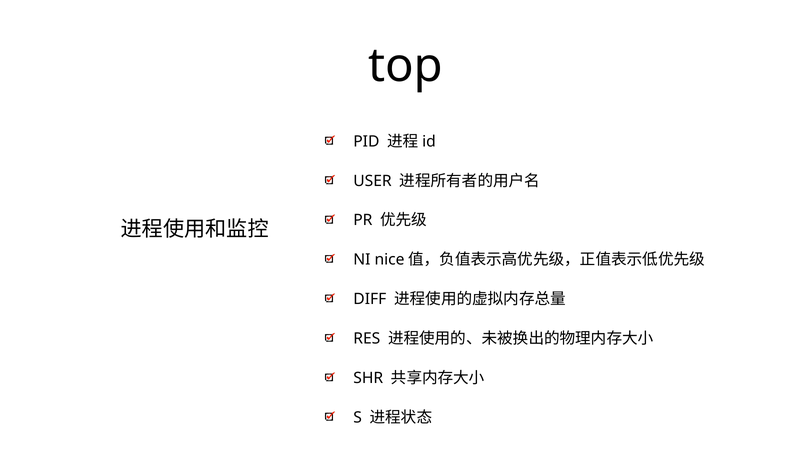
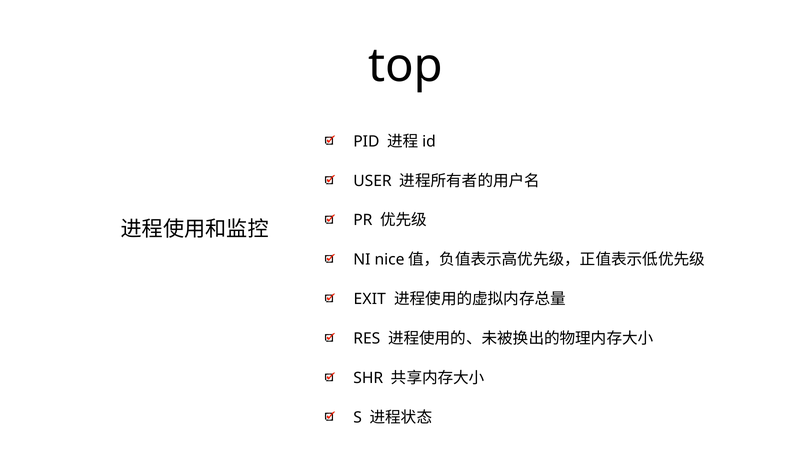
DIFF: DIFF -> EXIT (370, 299)
